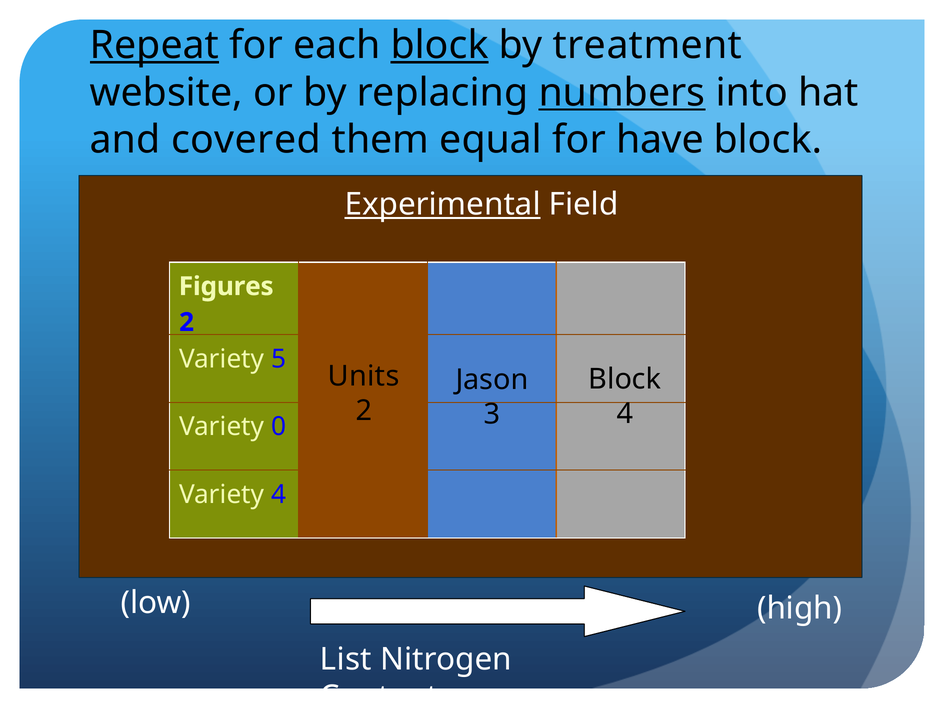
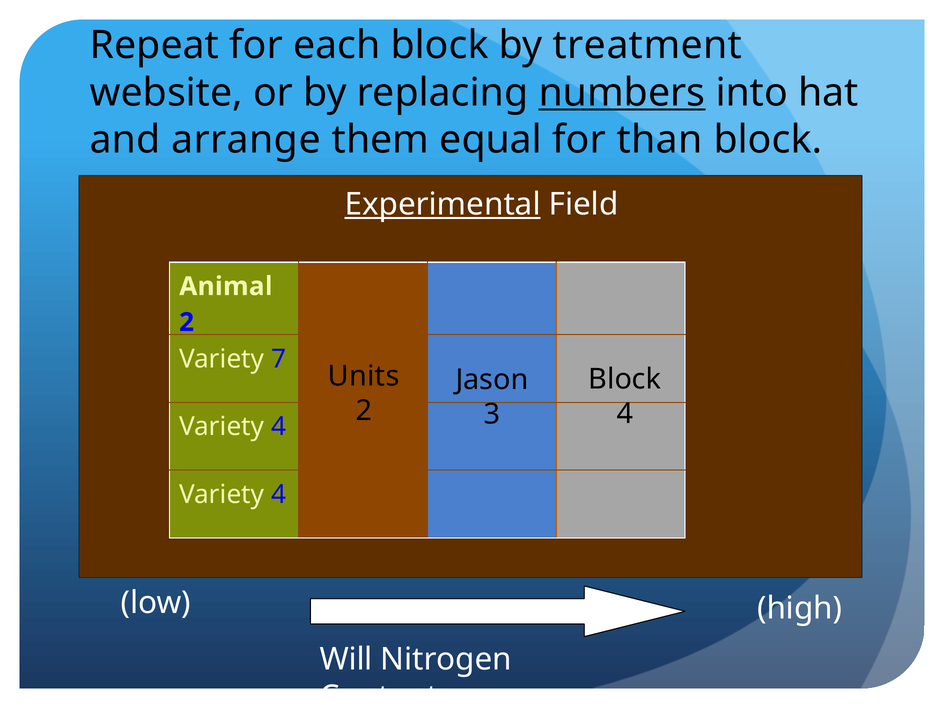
Repeat underline: present -> none (154, 45)
block underline: present -> none (440, 45)
covered: covered -> arrange (246, 140)
have: have -> than (660, 140)
Figures: Figures -> Animal (226, 286)
5: 5 -> 7 (279, 359)
0: 0 -> 4 (279, 427)
List: List -> Will (346, 659)
